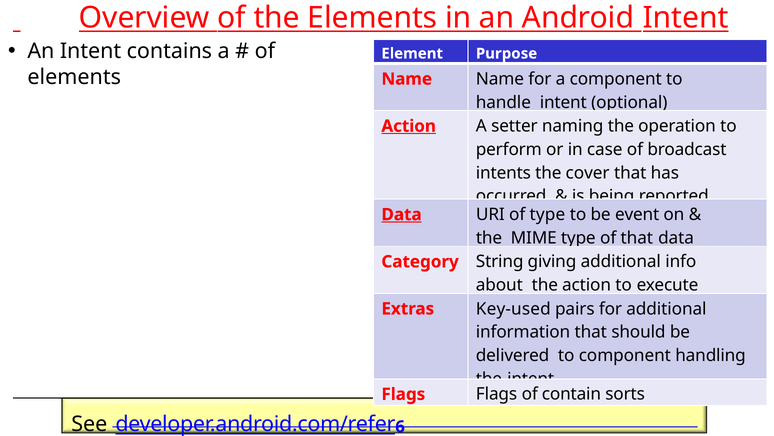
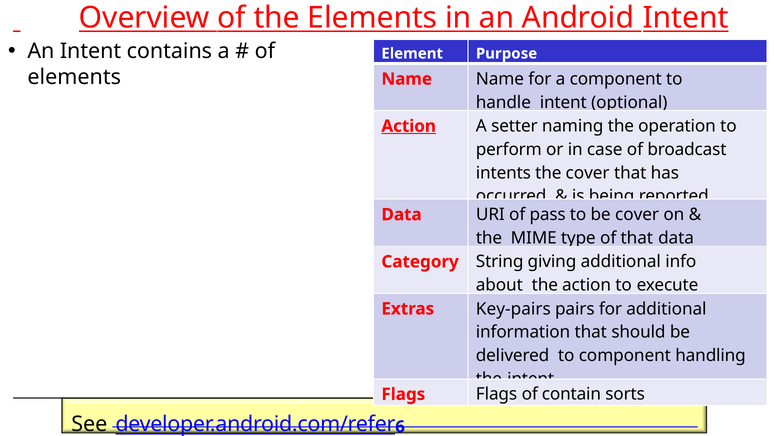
Data underline: present -> none (402, 214)
of type: type -> pass (548, 214)
be event: event -> cover (637, 214)
Key-used: Key-used -> Key-pairs (513, 308)
